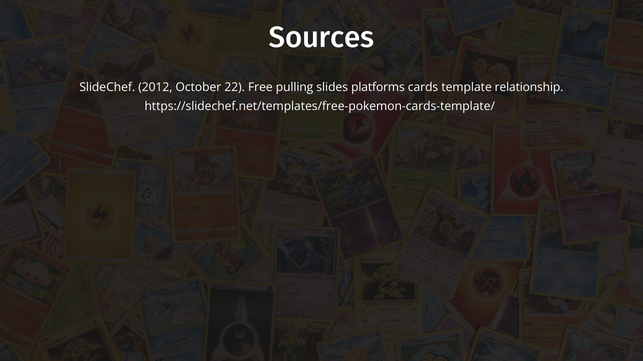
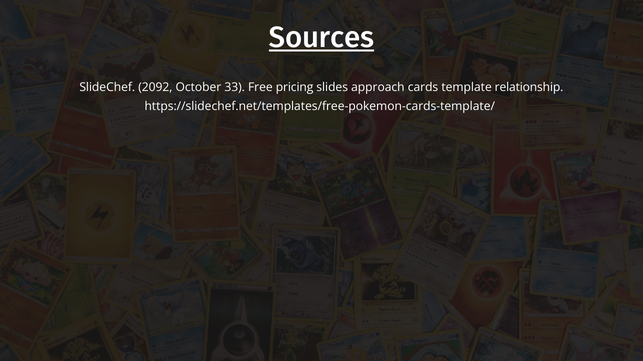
Sources underline: none -> present (321, 38)
2012: 2012 -> 2092 (155, 88)
22: 22 -> 33 (235, 88)
pulling: pulling -> pricing (295, 88)
platforms: platforms -> approach (378, 88)
